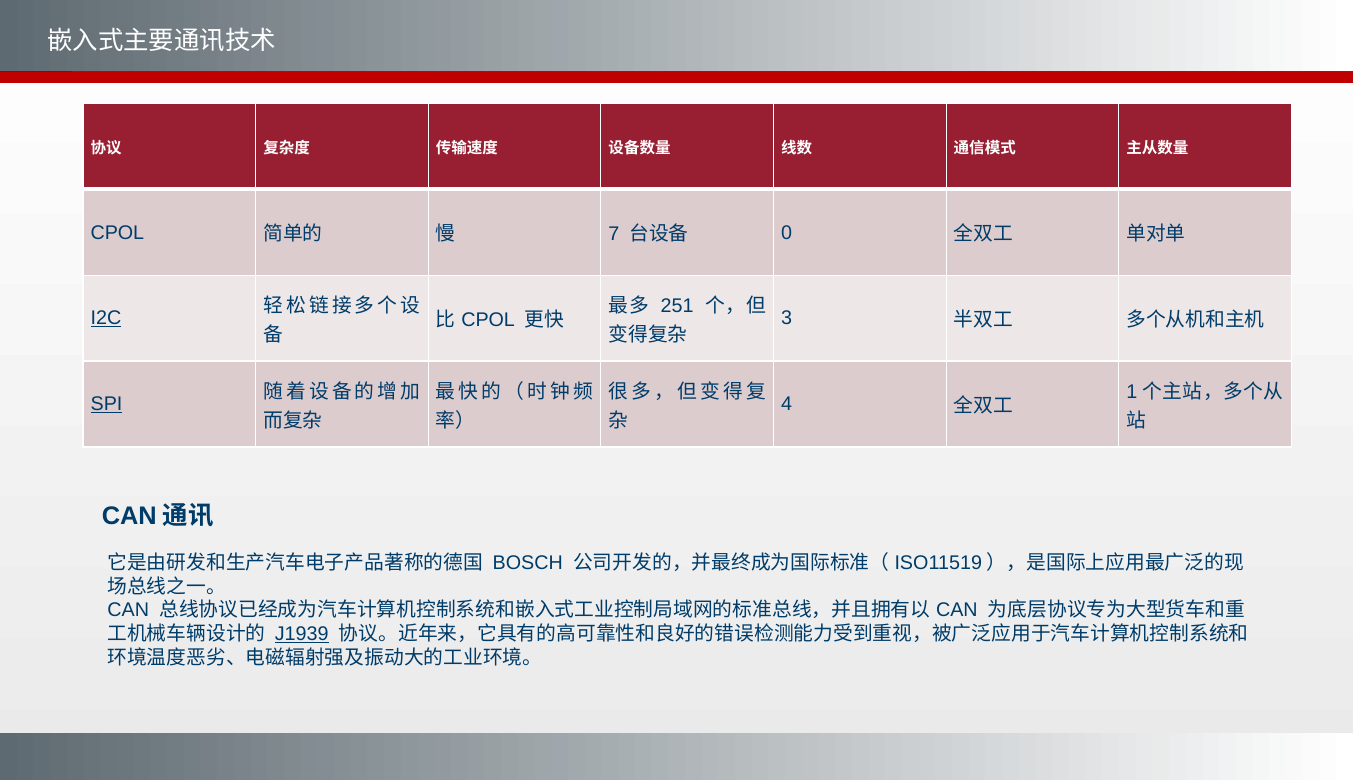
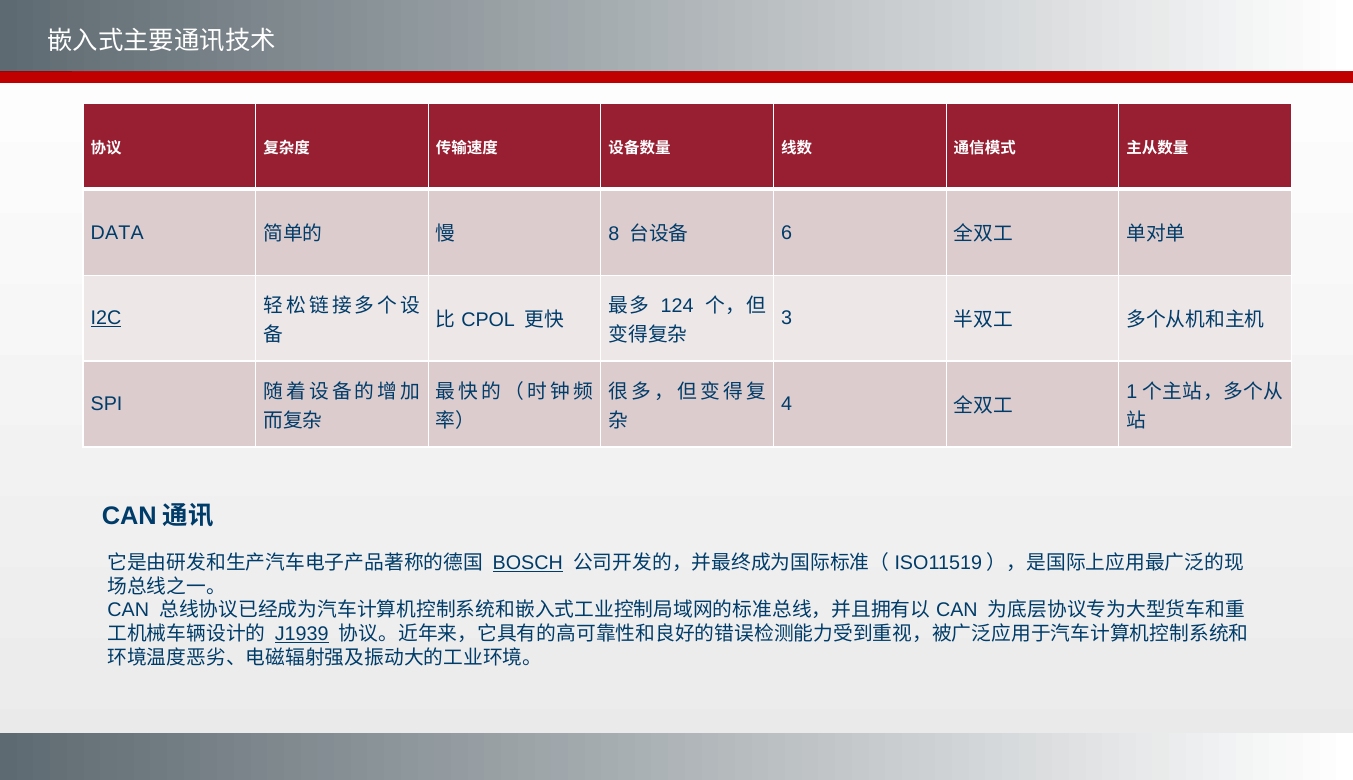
CPOL: CPOL -> DATA (117, 232)
7: 7 -> 8 (614, 234)
0: 0 -> 6 (787, 232)
251: 251 -> 124 (677, 306)
SPI underline: present -> none (107, 404)
BOSCH underline: none -> present (528, 562)
